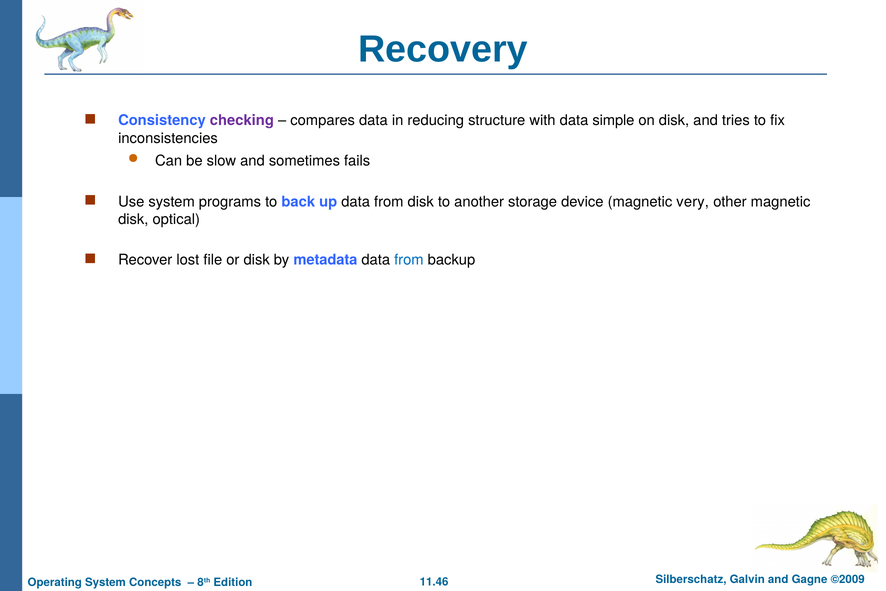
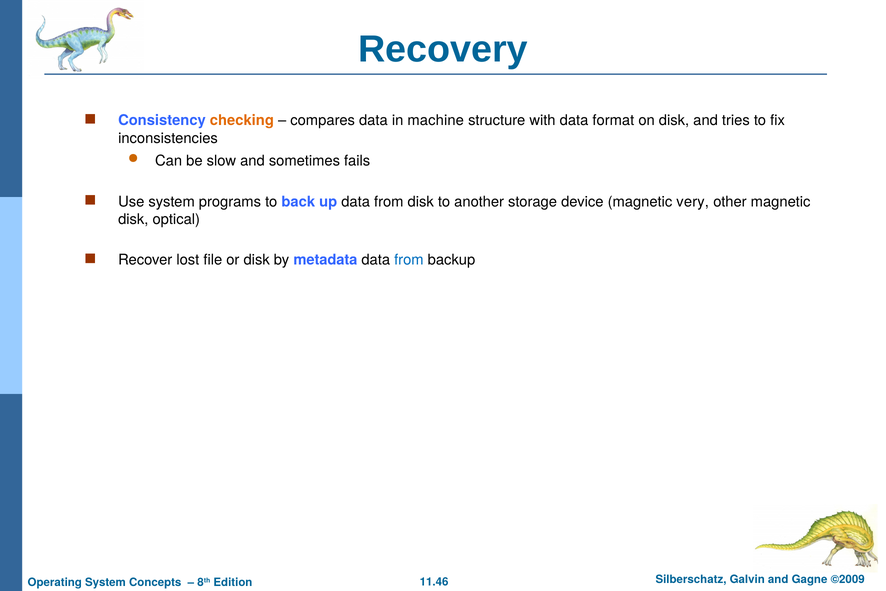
checking colour: purple -> orange (242, 120)
reducing: reducing -> machine (436, 120)
simple: simple -> format (613, 120)
